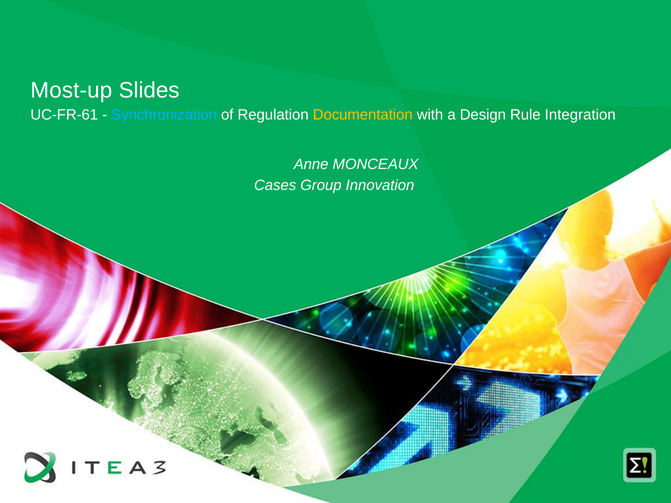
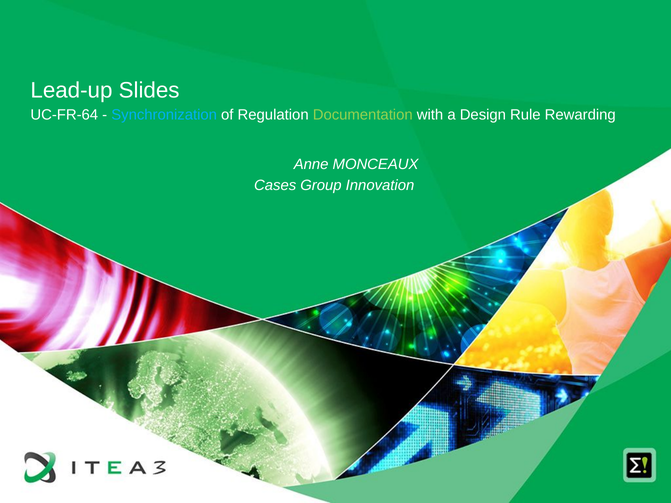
Most-up: Most-up -> Lead-up (71, 90)
UC-FR-61: UC-FR-61 -> UC-FR-64 (64, 115)
Documentation colour: yellow -> light green (363, 115)
Integration: Integration -> Rewarding (580, 115)
